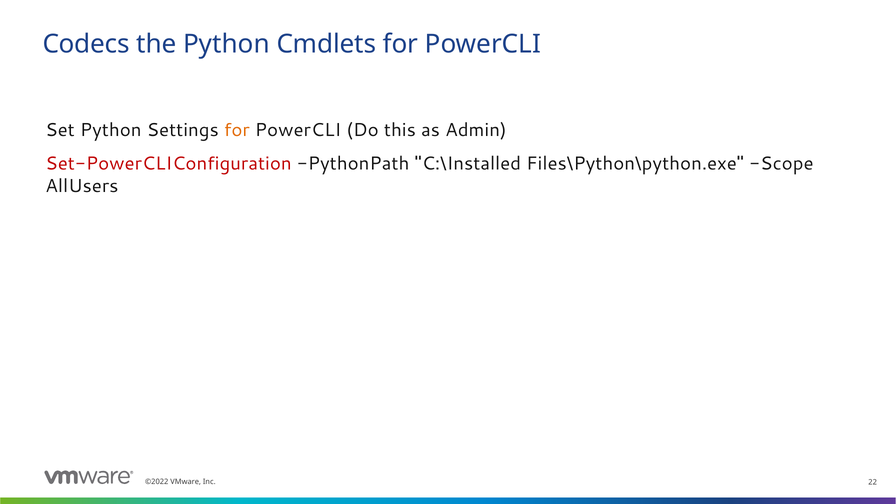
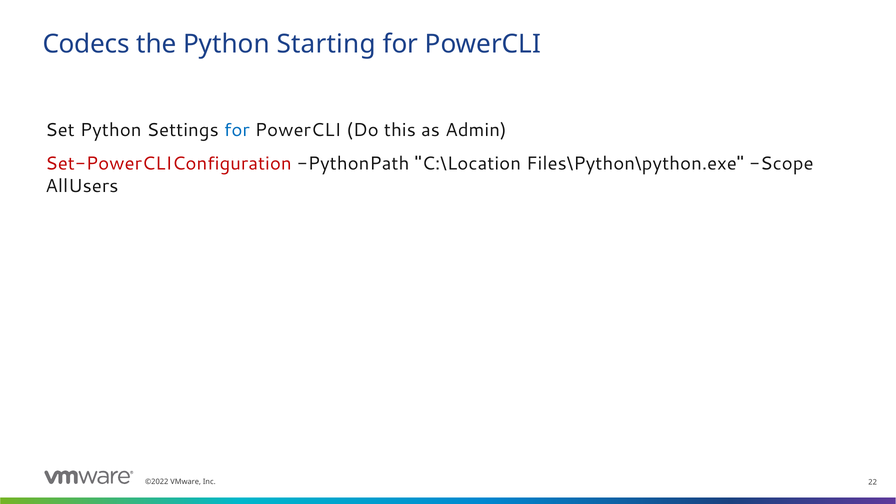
Cmdlets: Cmdlets -> Starting (326, 44)
for colour: orange -> blue (237, 130)
C:\Installed: C:\Installed -> C:\Location (468, 164)
